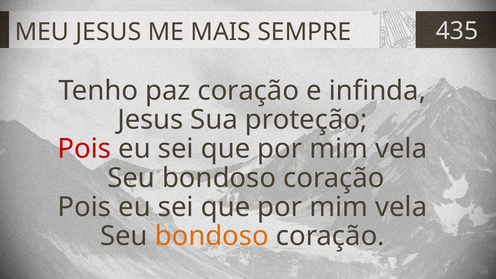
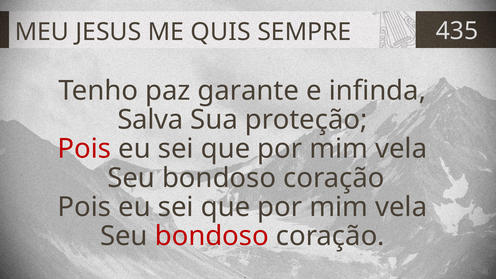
MAIS: MAIS -> QUIS (221, 32)
paz coração: coração -> garante (248, 91)
Jesus: Jesus -> Salva (150, 120)
bondoso colour: orange -> red (212, 236)
